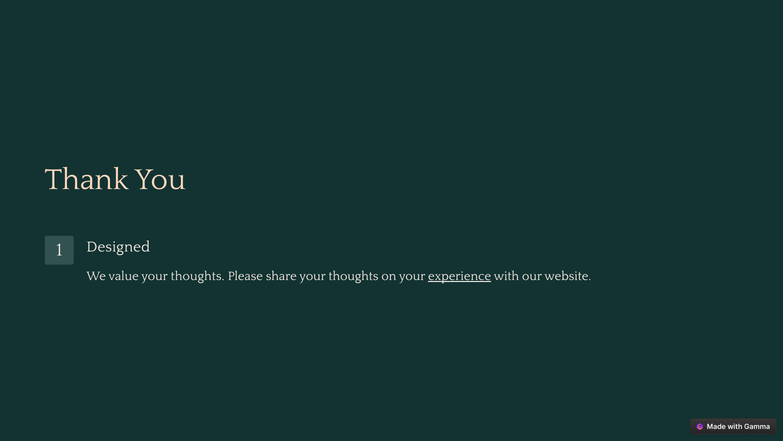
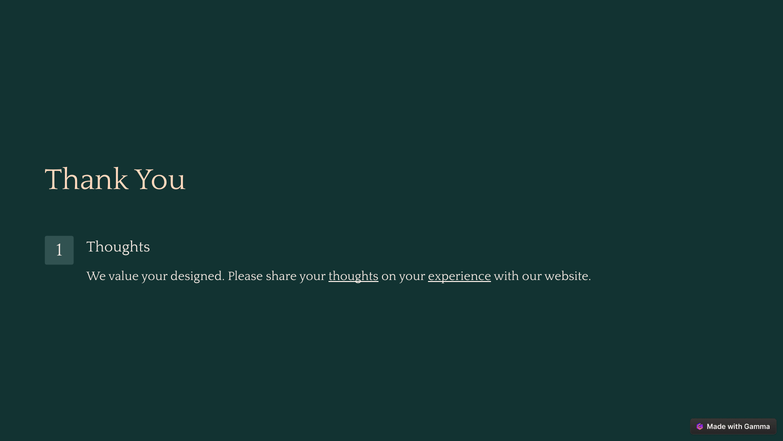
1 Designed: Designed -> Thoughts (118, 246)
value your thoughts: thoughts -> designed (198, 276)
thoughts underline: none -> present (353, 276)
